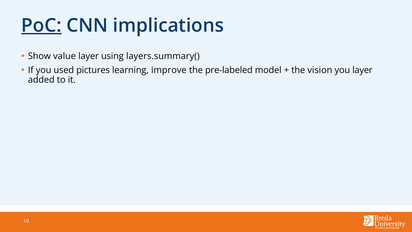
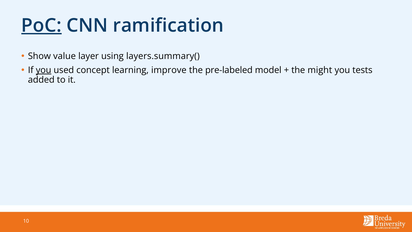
implications: implications -> ramification (168, 26)
you underline: none -> present (44, 70)
pictures: pictures -> concept (93, 70)
vision: vision -> might (320, 70)
you layer: layer -> tests (362, 70)
